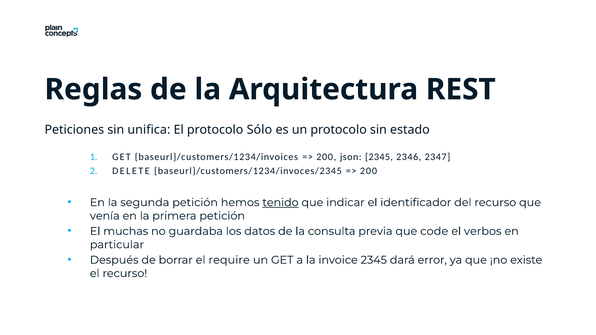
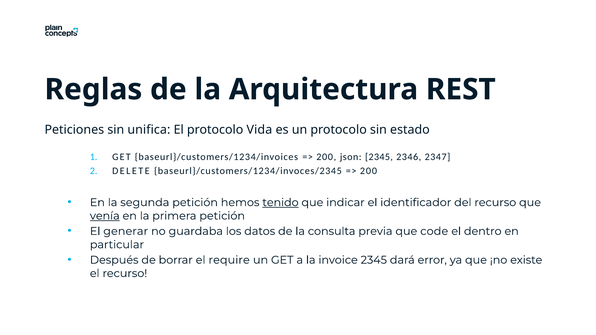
Sólo: Sólo -> Vida (259, 130)
venía underline: none -> present (105, 216)
muchas: muchas -> generar (126, 231)
verbos: verbos -> dentro (483, 231)
